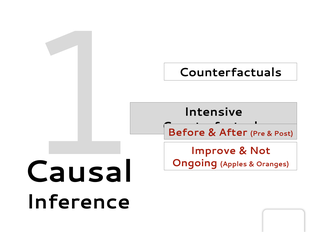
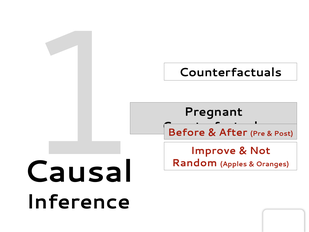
Intensive: Intensive -> Pregnant (214, 112)
Ongoing: Ongoing -> Random (195, 163)
